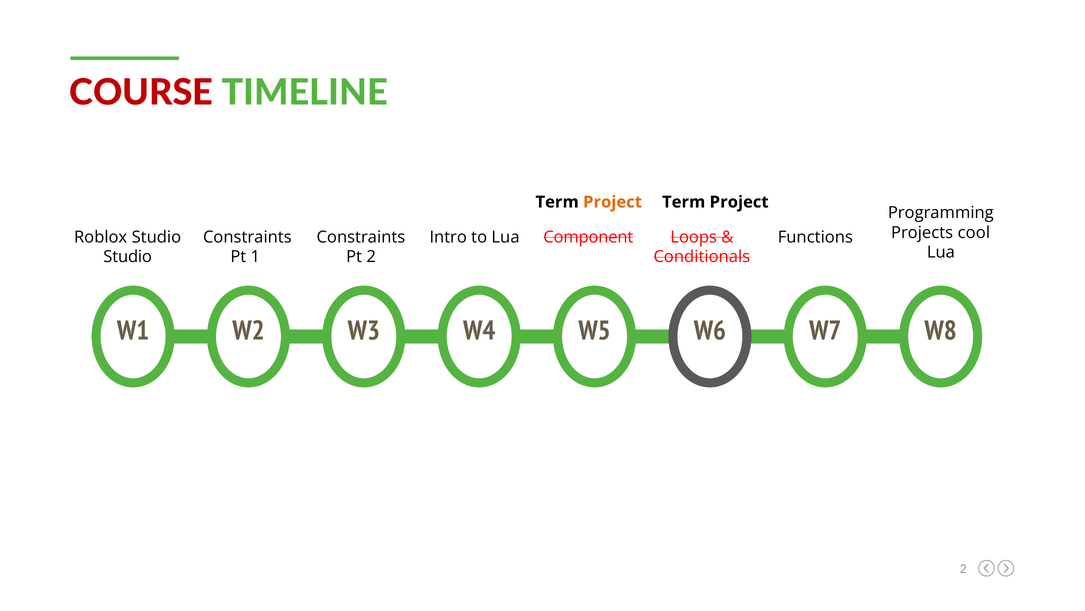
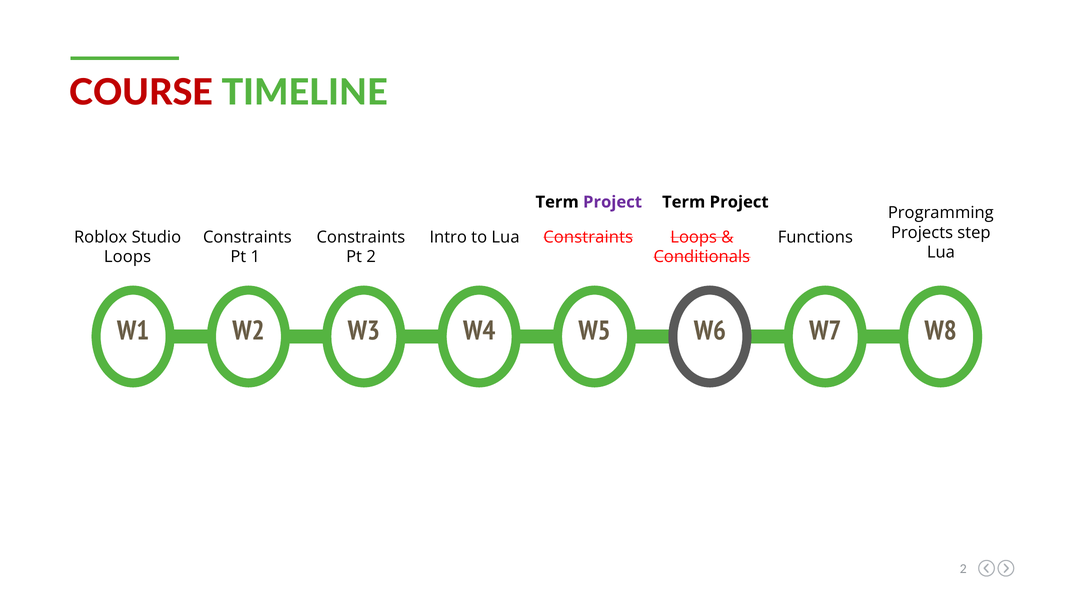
Project colour: orange -> purple (613, 202)
cool: cool -> step (974, 232)
Lua Component: Component -> Constraints (588, 237)
Studio: Studio -> Loops (127, 257)
